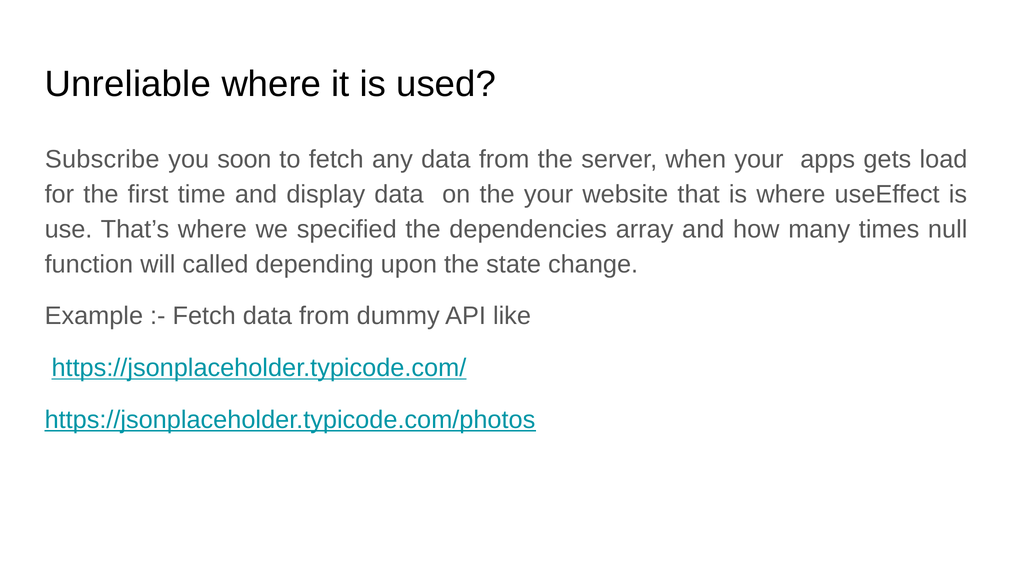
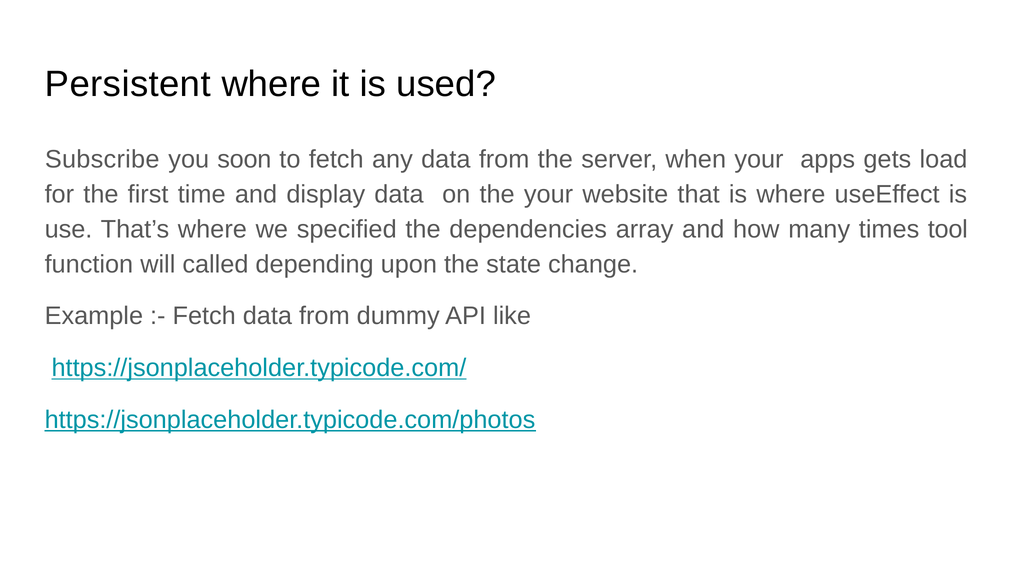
Unreliable: Unreliable -> Persistent (128, 84)
null: null -> tool (948, 229)
